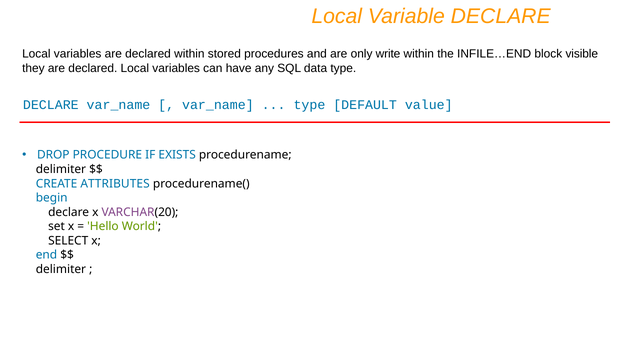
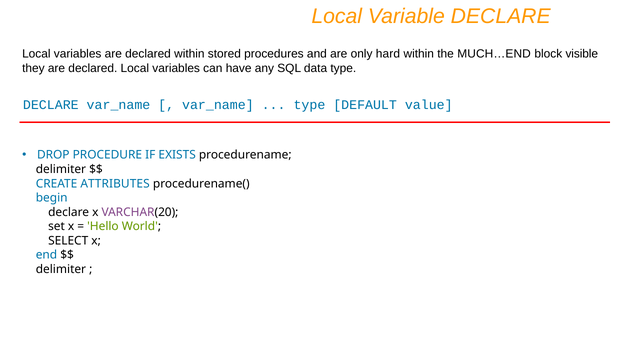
write: write -> hard (388, 54)
INFILE…END: INFILE…END -> MUCH…END (494, 54)
